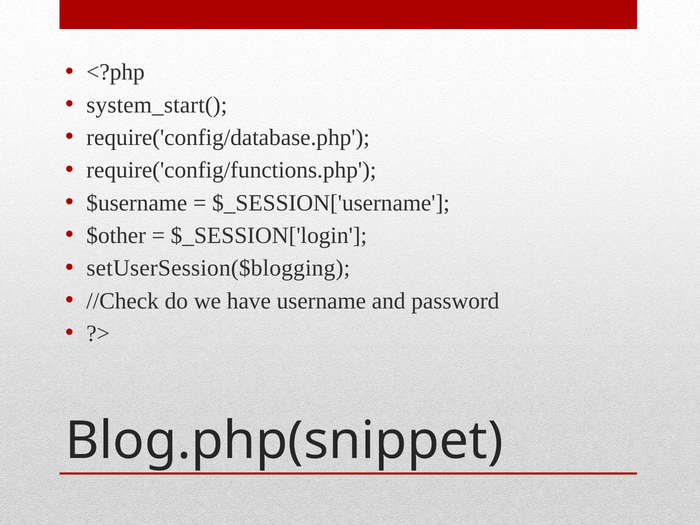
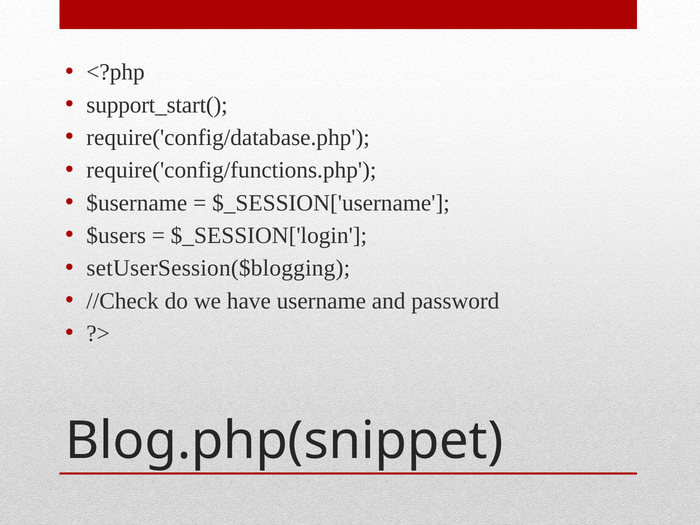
system_start(: system_start( -> support_start( (157, 105)
$other: $other -> $users (116, 236)
